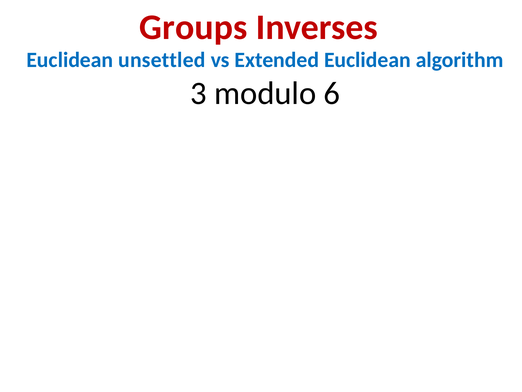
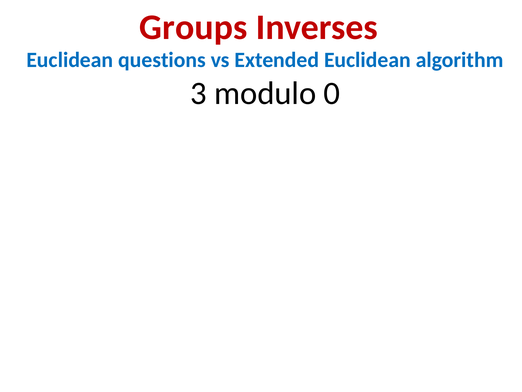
unsettled: unsettled -> questions (162, 60)
6: 6 -> 0 (332, 93)
